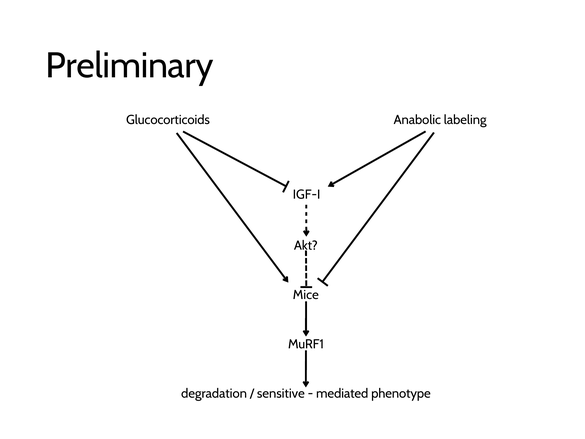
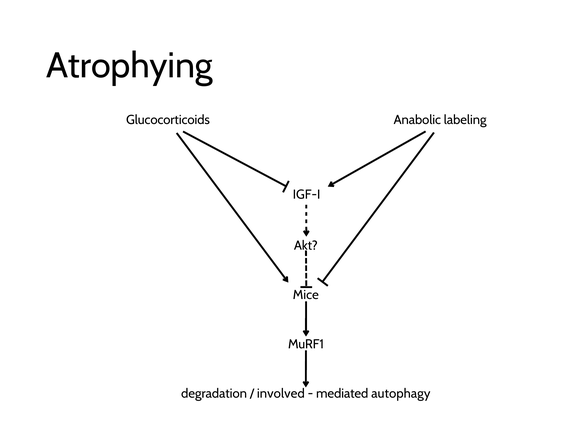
Preliminary: Preliminary -> Atrophying (129, 66)
sensitive: sensitive -> involved (281, 393)
phenotype: phenotype -> autophagy (401, 393)
